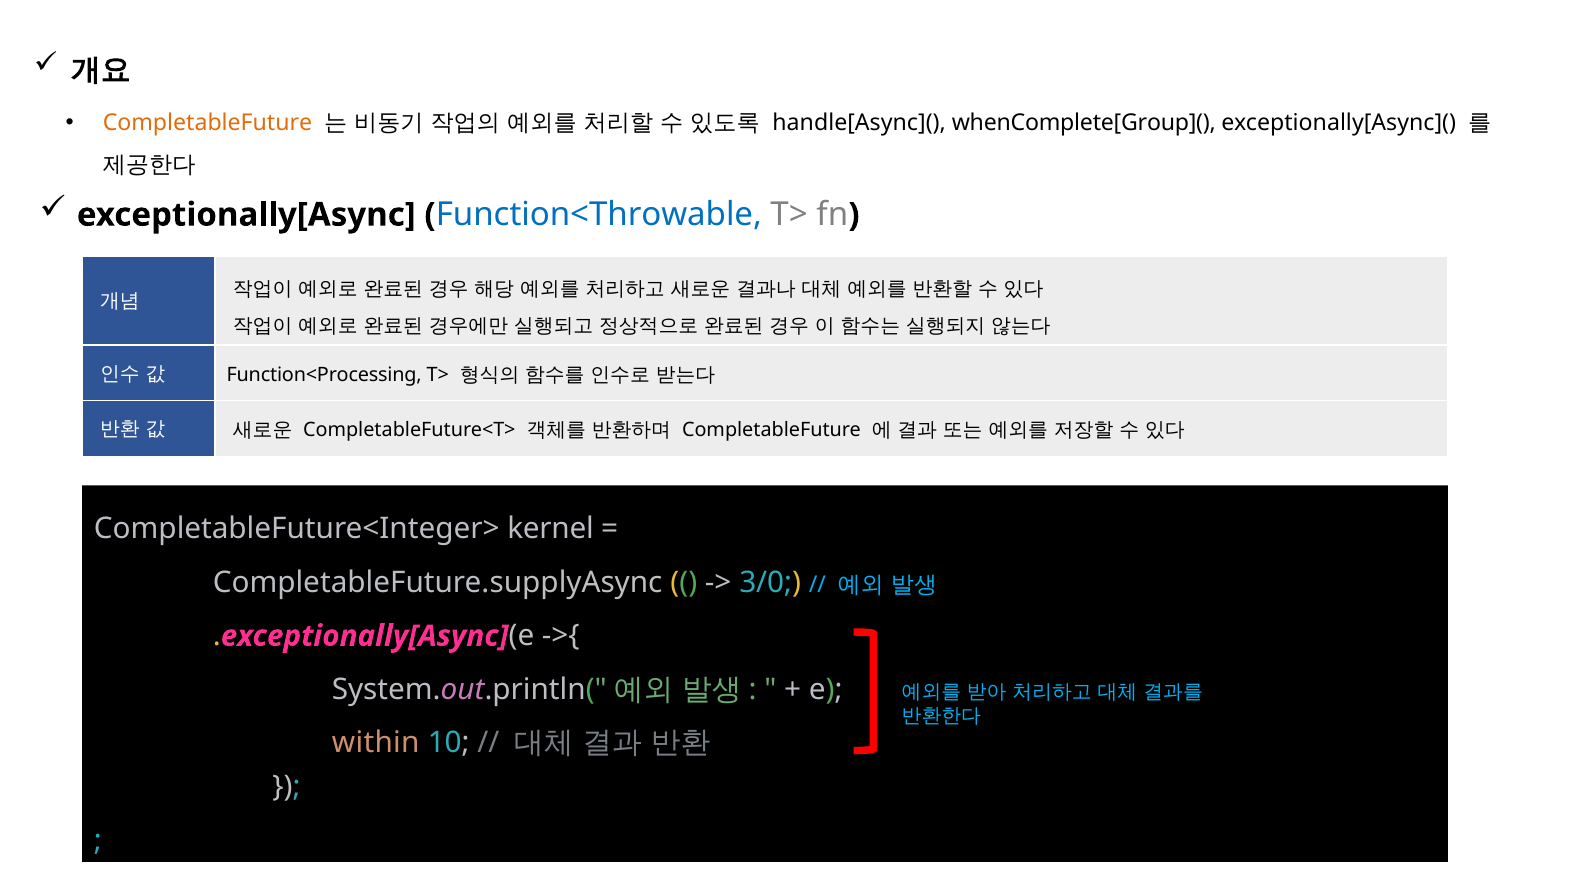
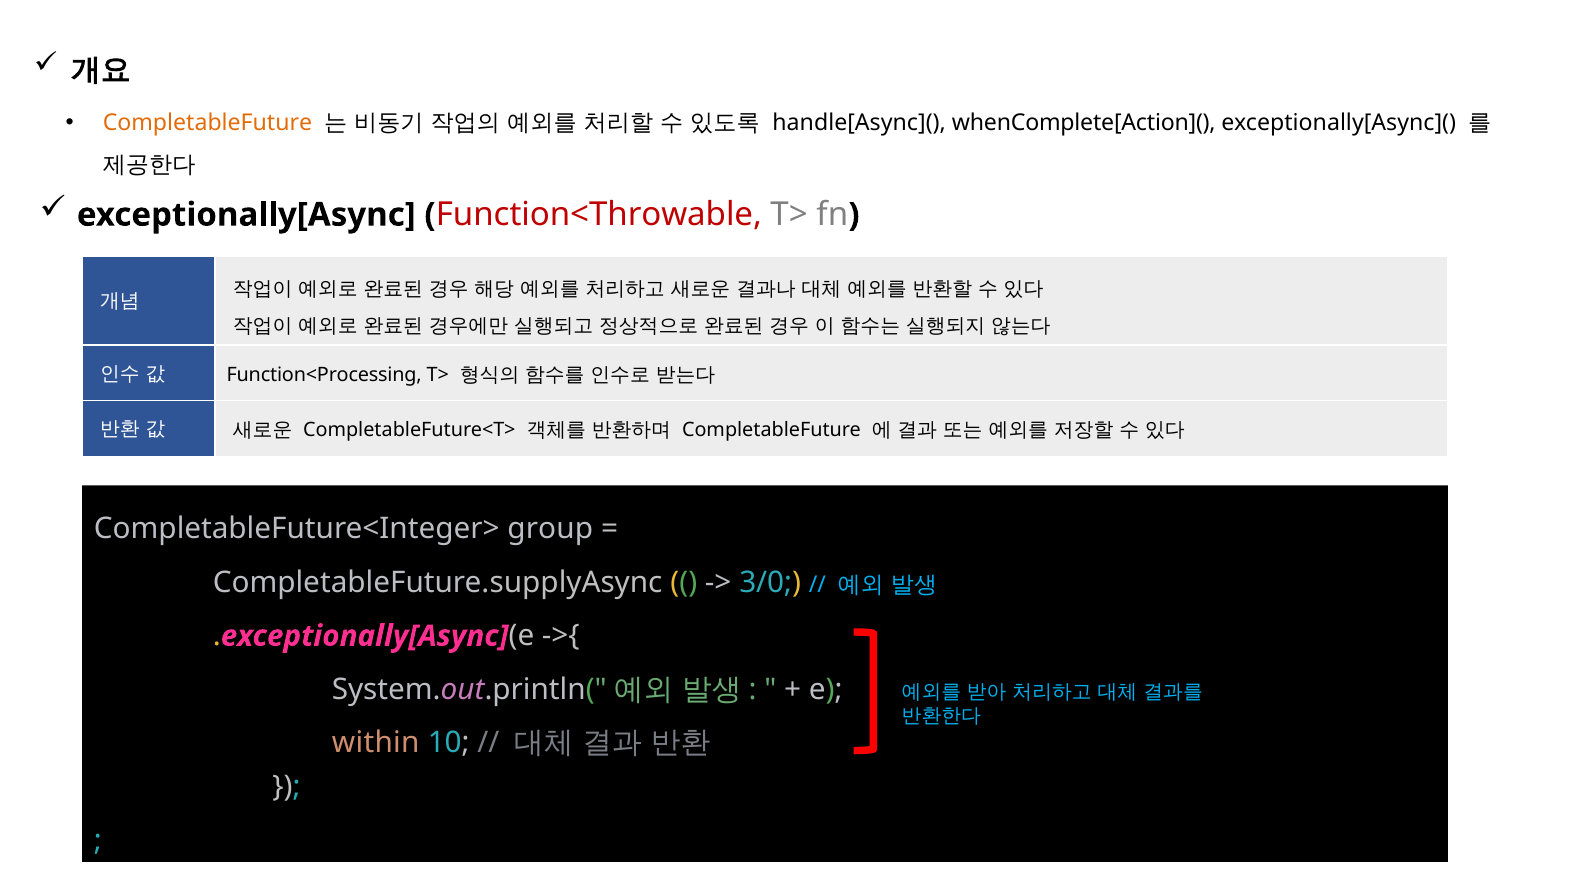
whenComplete[Group](: whenComplete[Group]( -> whenComplete[Action]( (1084, 123)
Function<Throwable colour: blue -> red (599, 215)
kernel: kernel -> group (550, 529)
